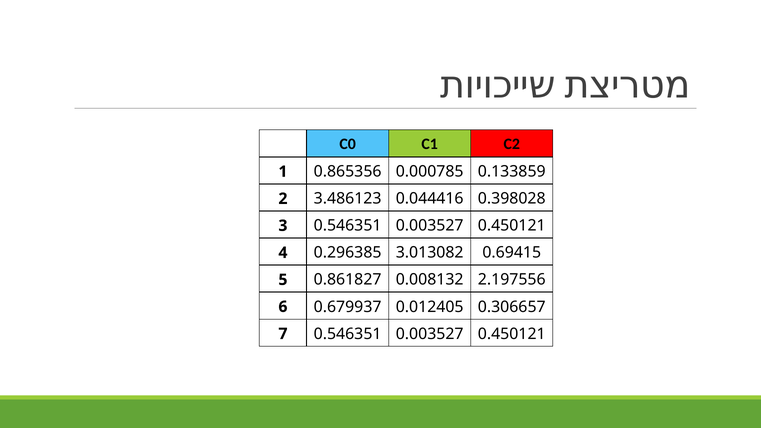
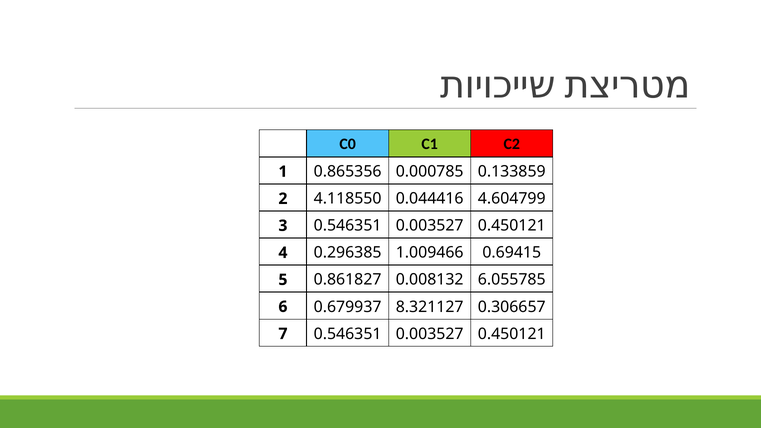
3.486123: 3.486123 -> 4.118550 (348, 199)
0.398028: 0.398028 -> 4.604799 (512, 199)
3.013082: 3.013082 -> 1.009466 (430, 253)
2.197556: 2.197556 -> 6.055785 (512, 280)
0.012405: 0.012405 -> 8.321127 (430, 307)
